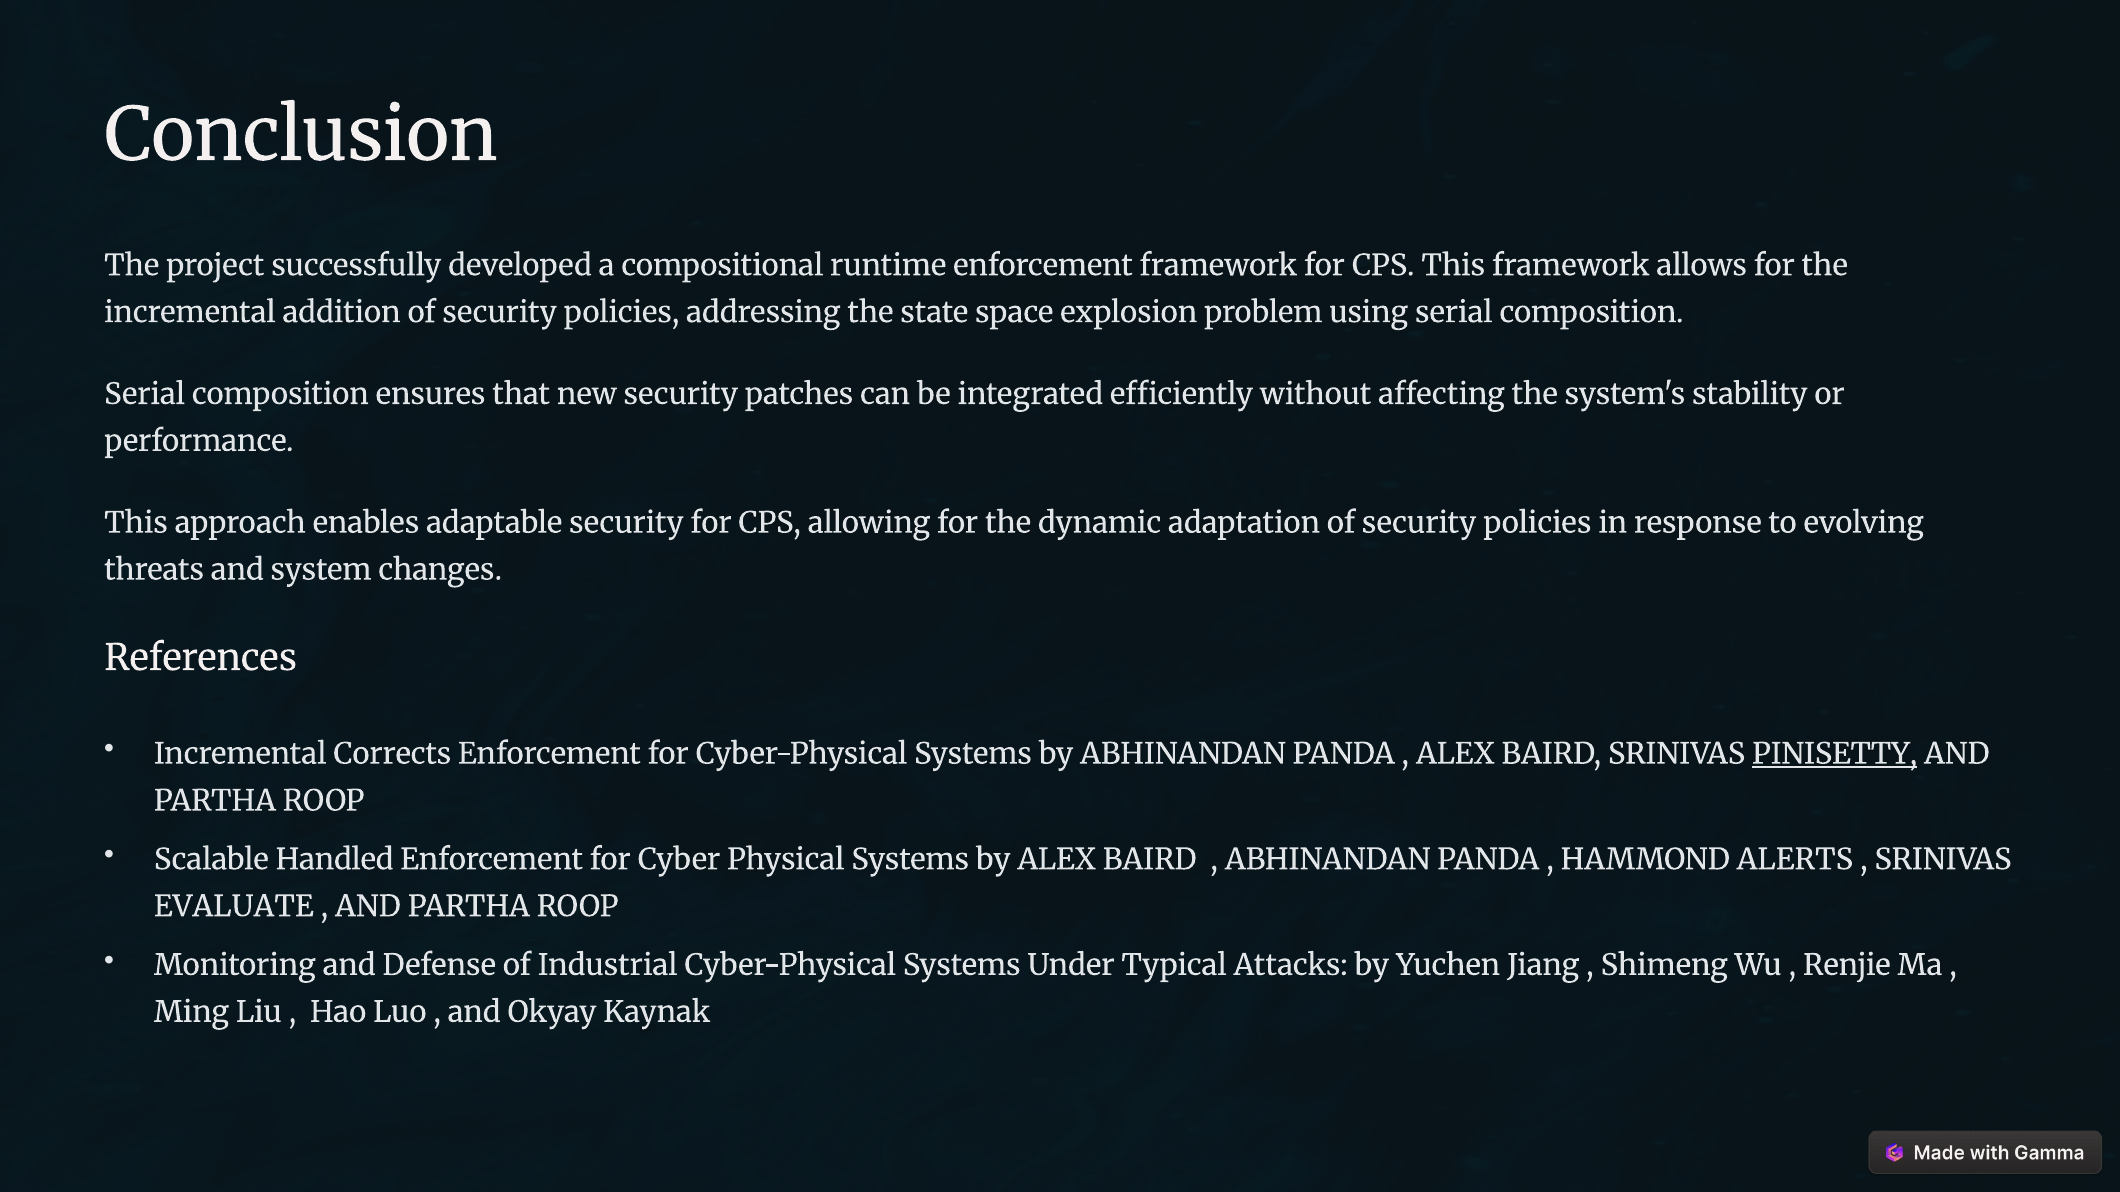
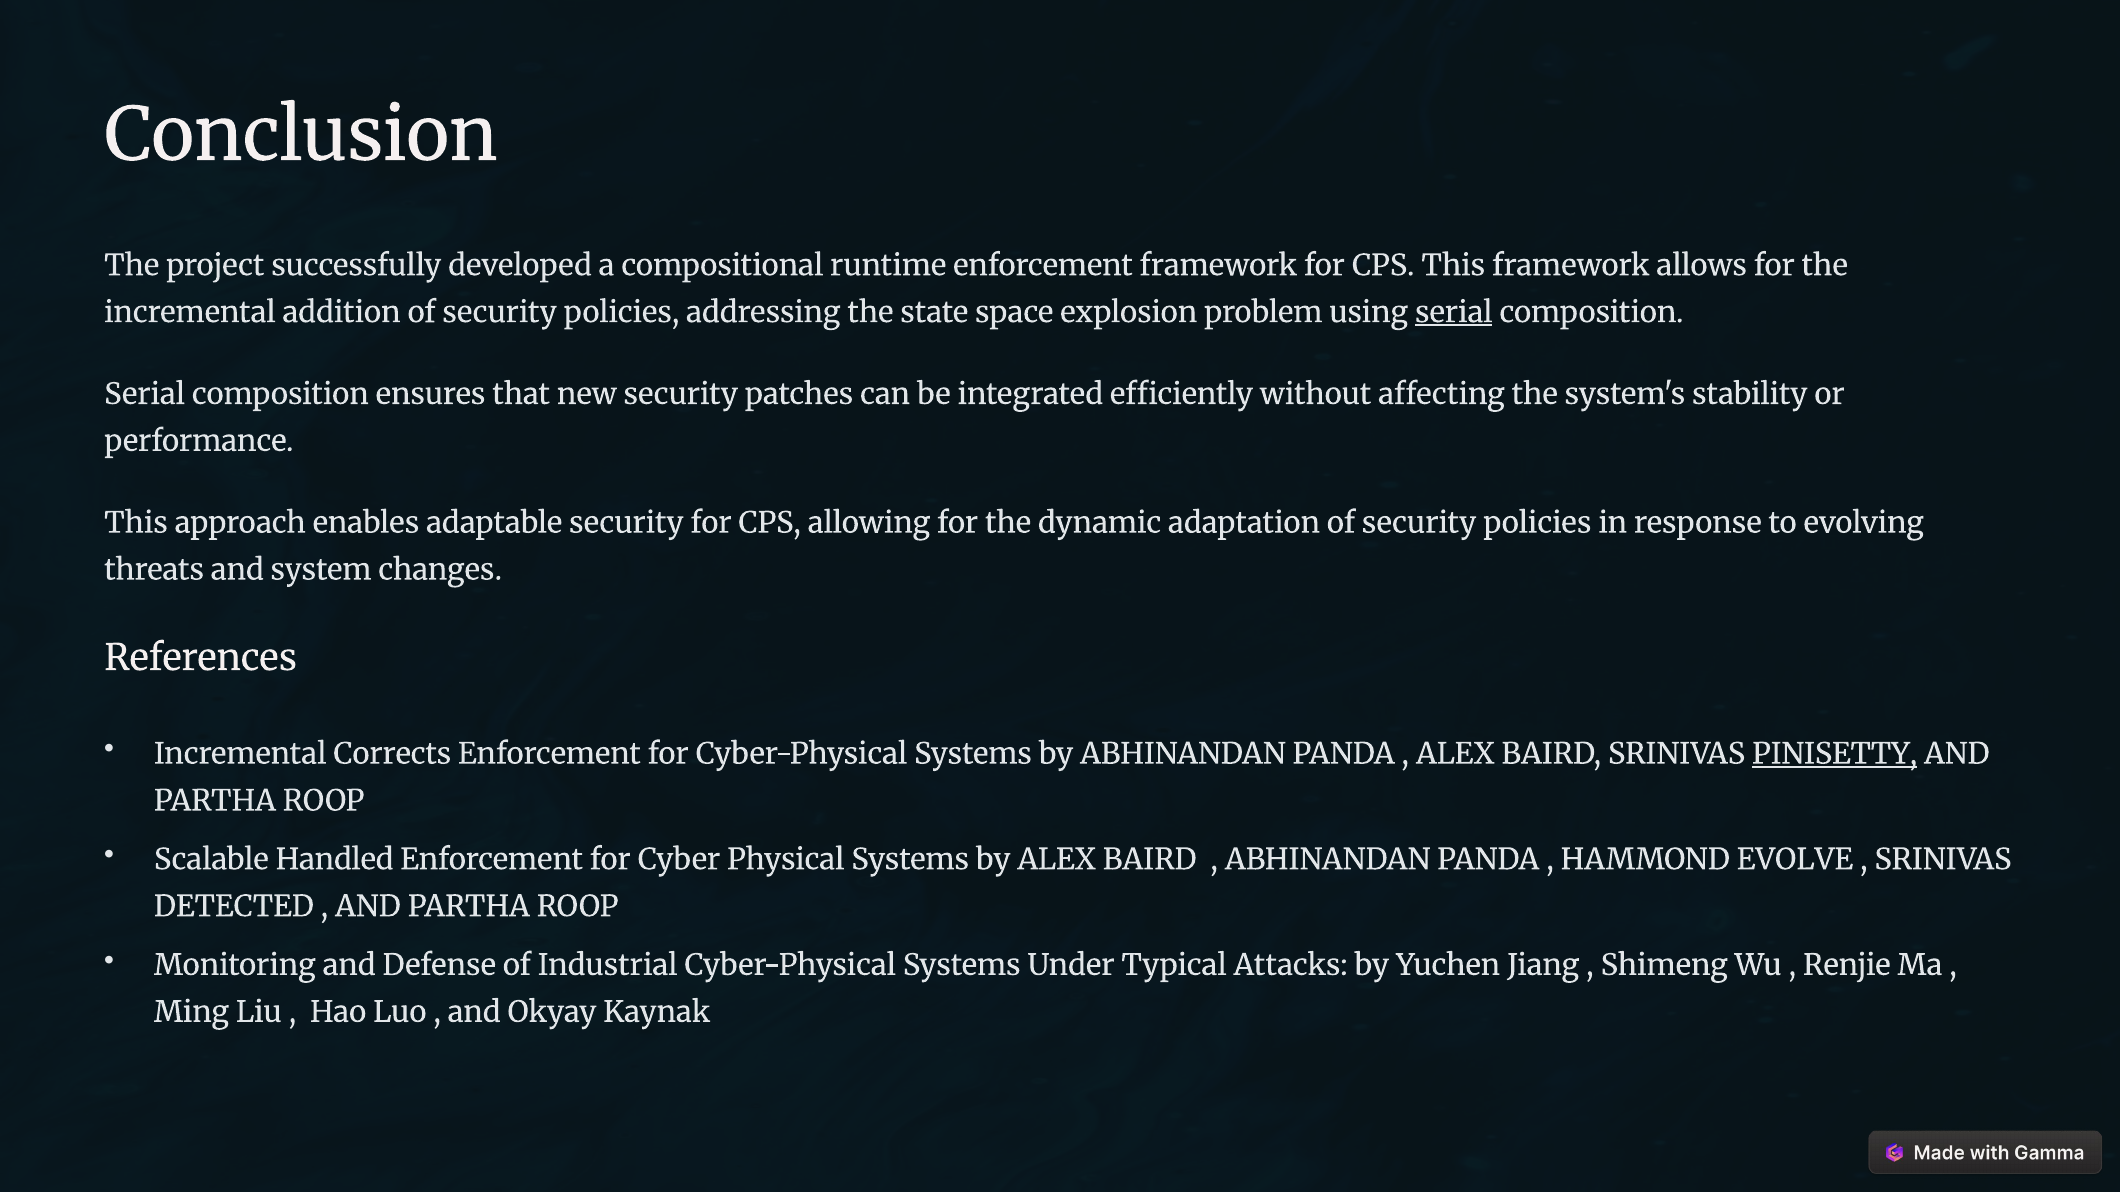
serial underline: none -> present (1454, 313)
ALERTS: ALERTS -> EVOLVE (1795, 860)
EVALUATE: EVALUATE -> DETECTED (234, 907)
